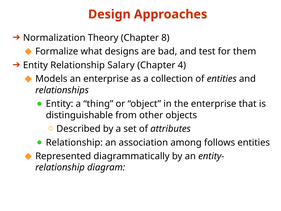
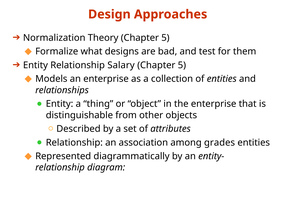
Theory Chapter 8: 8 -> 5 (165, 38)
4: 4 -> 5 (182, 65)
follows: follows -> grades (220, 142)
